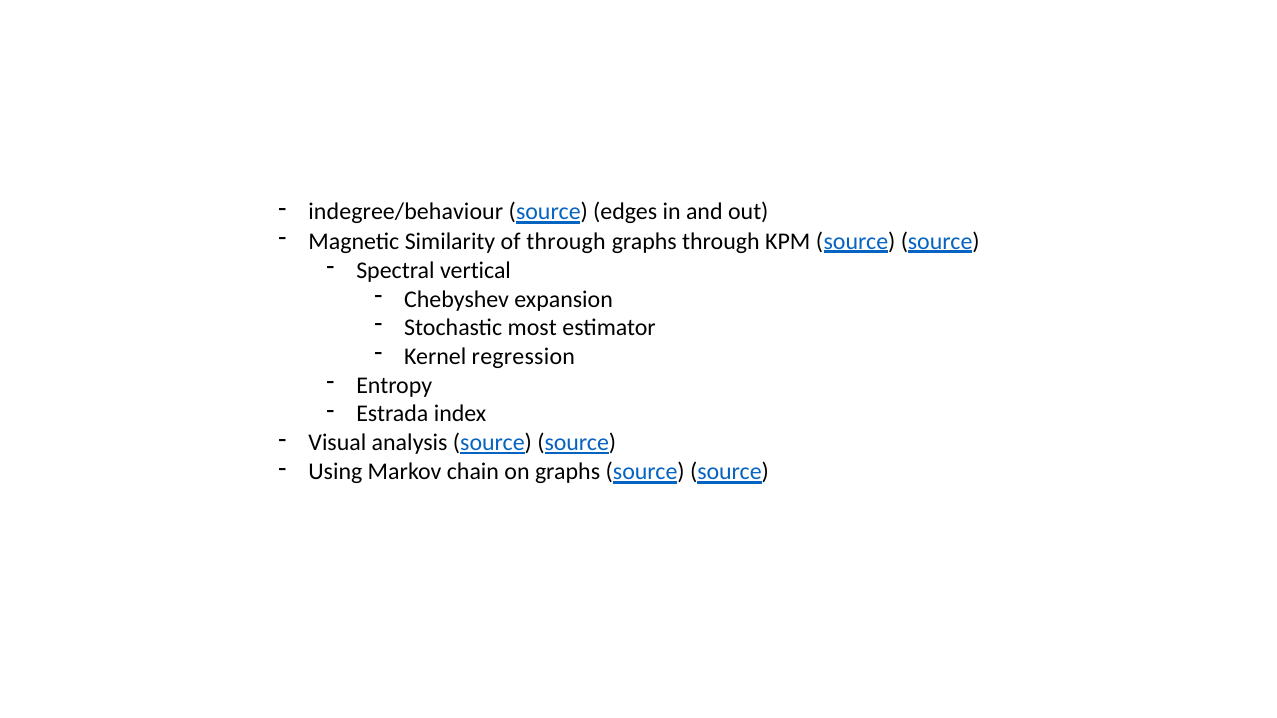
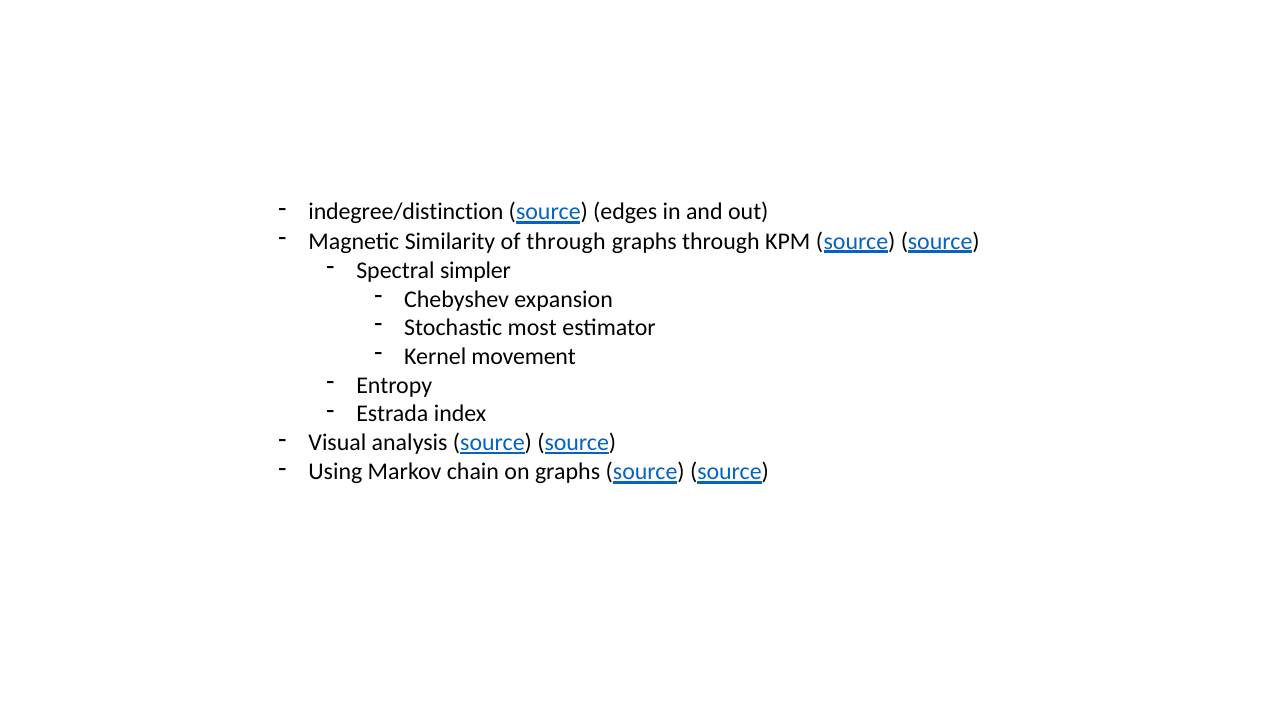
indegree/behaviour: indegree/behaviour -> indegree/distinction (406, 212)
vertical: vertical -> simpler (476, 271)
regression: regression -> movement (524, 357)
